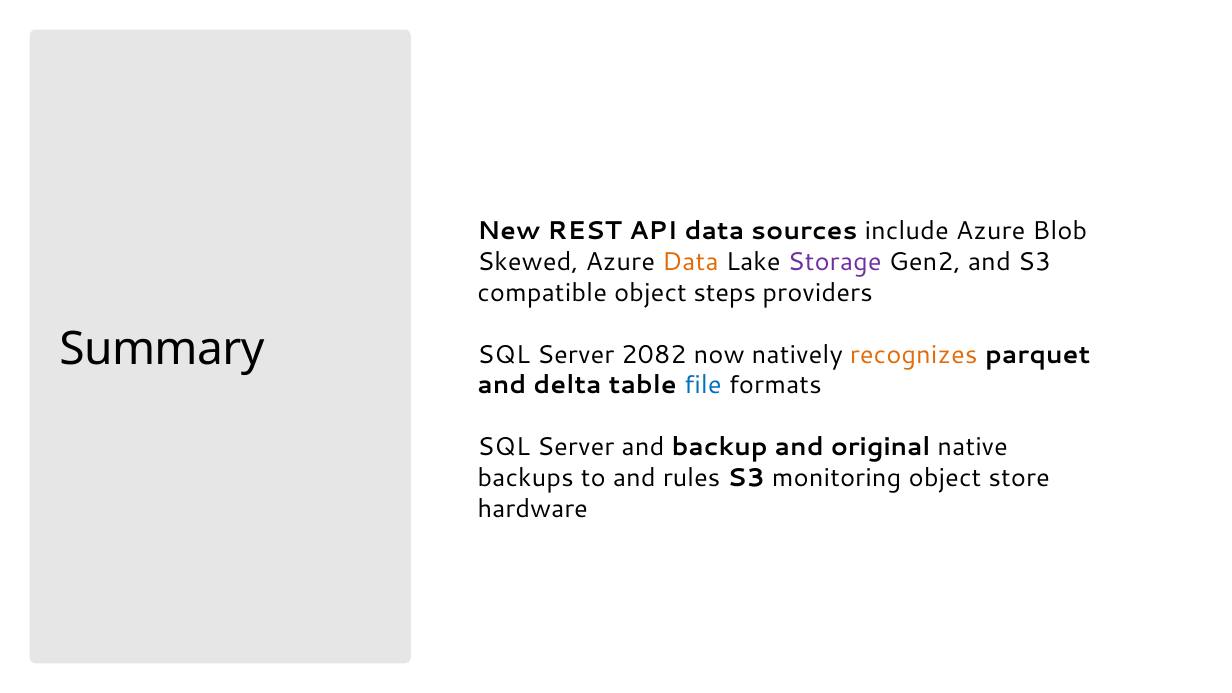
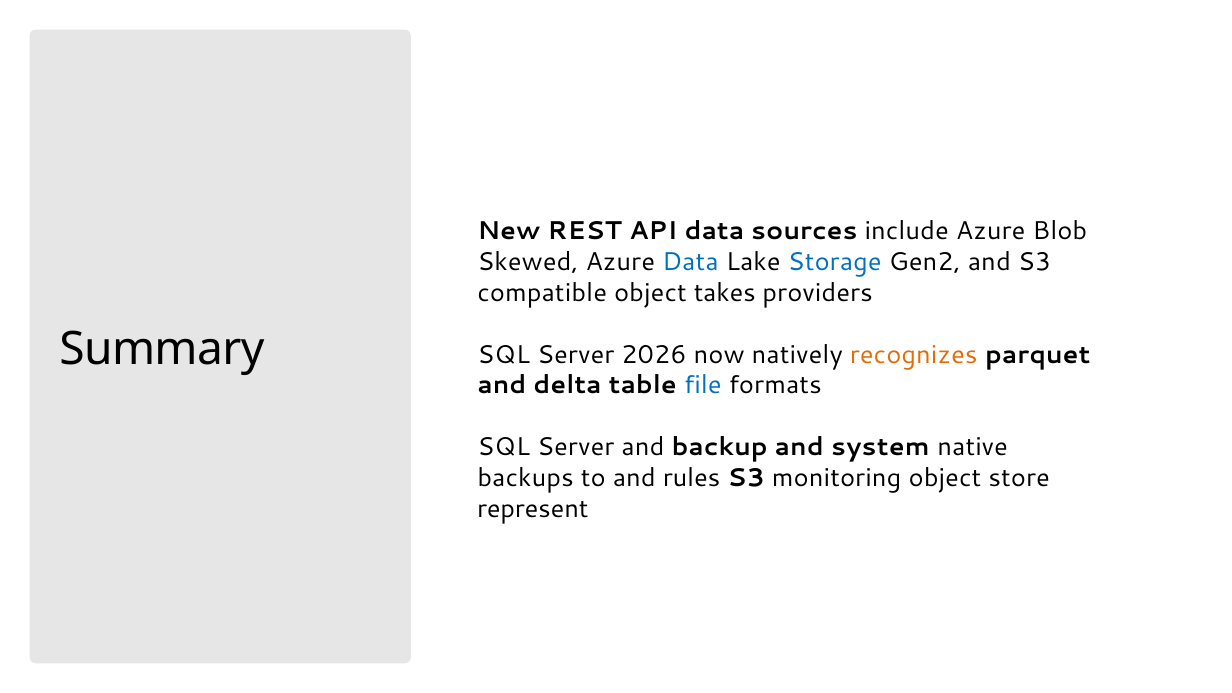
Data colour: orange -> blue (690, 262)
Storage colour: purple -> blue (835, 262)
steps: steps -> takes (725, 293)
2082: 2082 -> 2026 (654, 355)
original: original -> system (880, 447)
hardware: hardware -> represent (533, 509)
